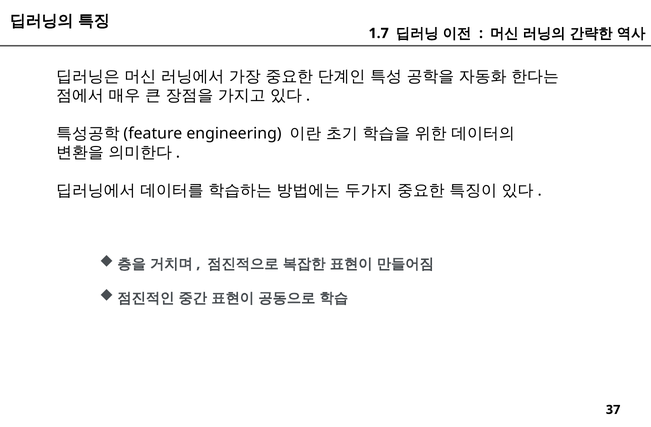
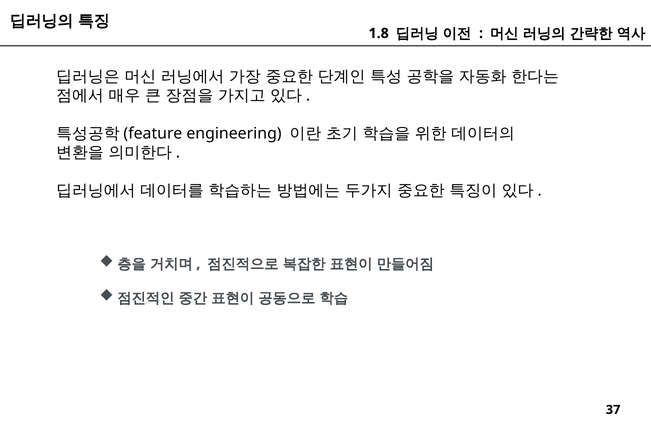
1.7: 1.7 -> 1.8 (379, 33)
